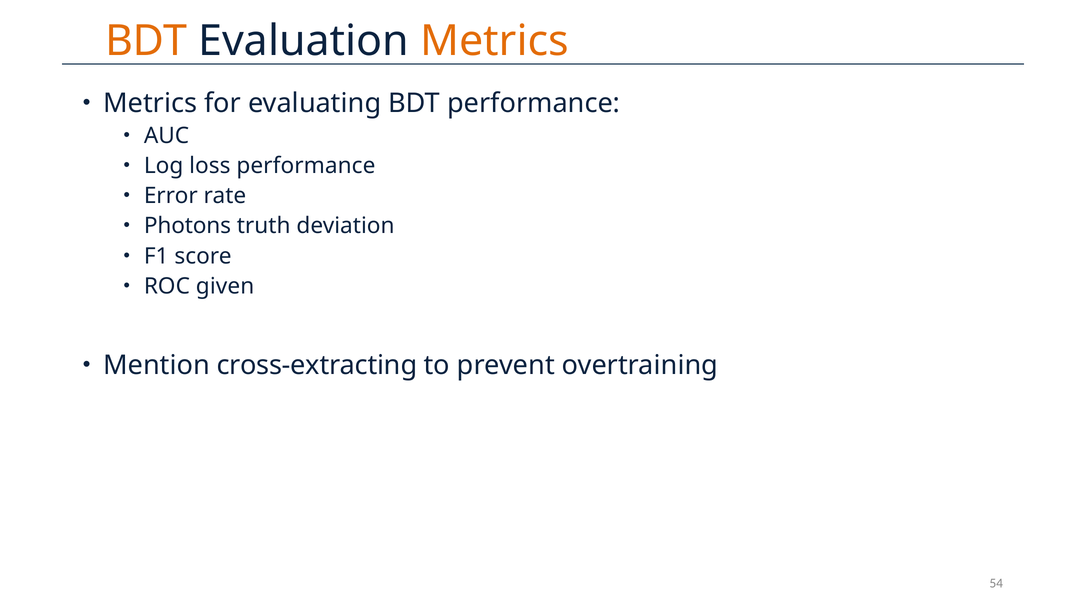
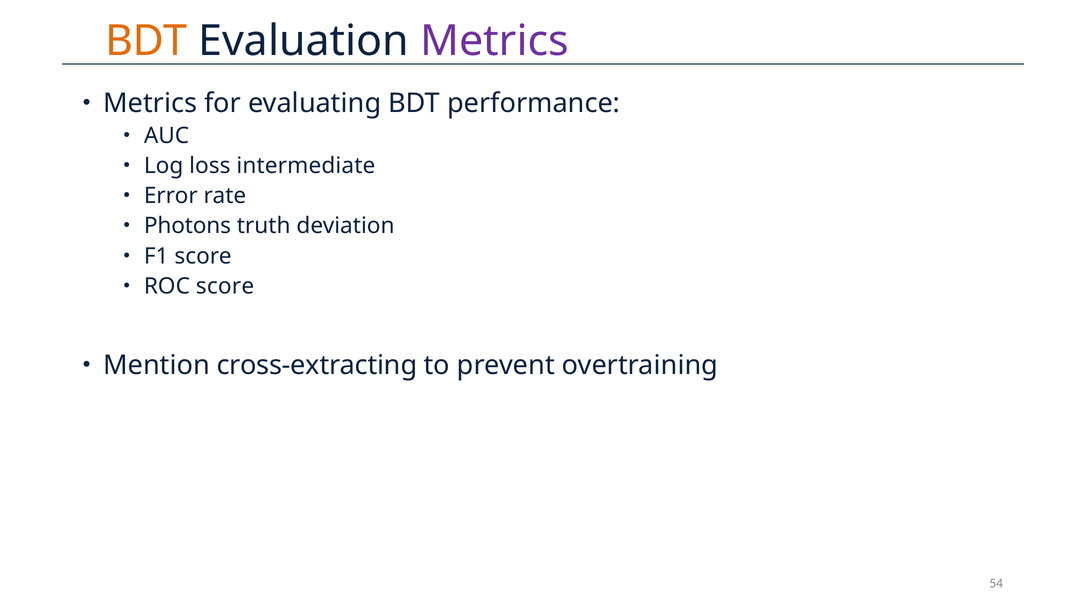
Metrics colour: orange -> purple (495, 41)
loss performance: performance -> intermediate (306, 166)
ROC given: given -> score (225, 286)
